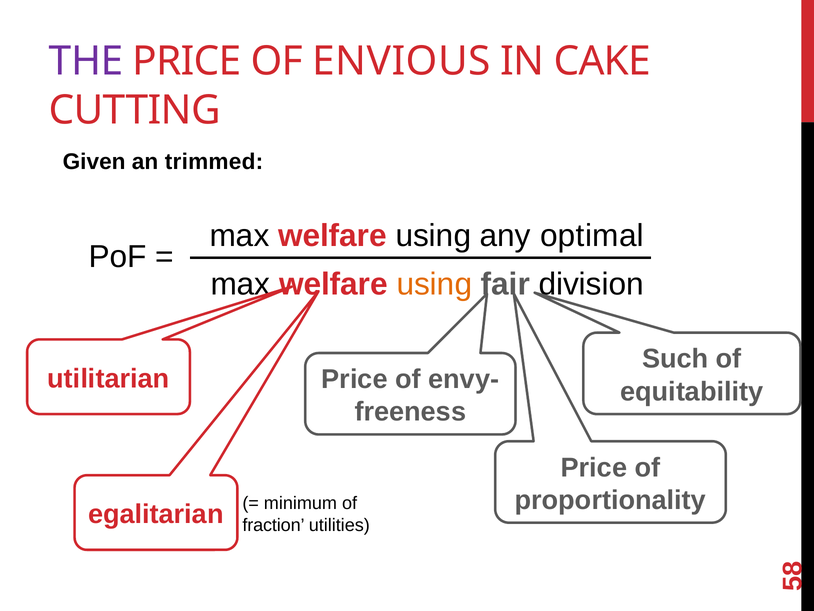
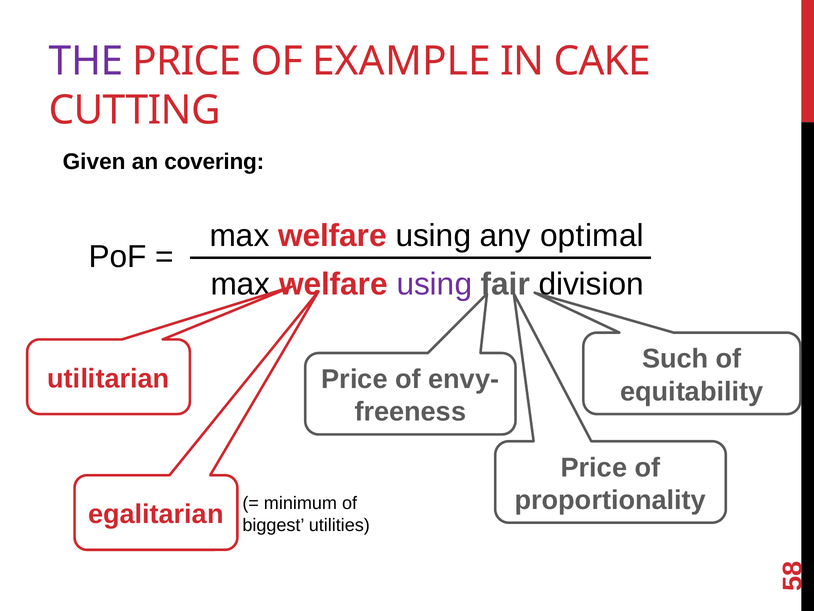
ENVIOUS: ENVIOUS -> EXAMPLE (402, 61)
trimmed: trimmed -> covering (214, 162)
using colour: orange -> purple (434, 284)
fraction: fraction -> biggest (273, 525)
